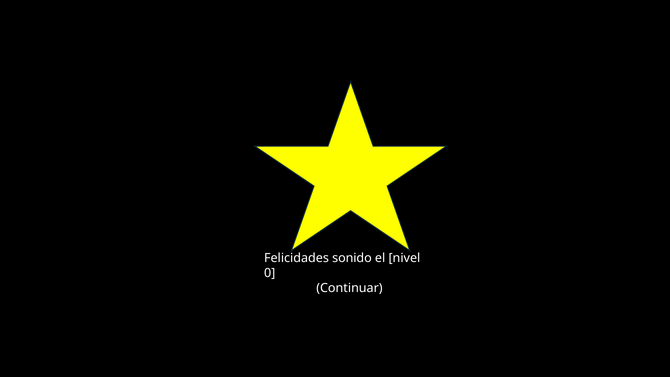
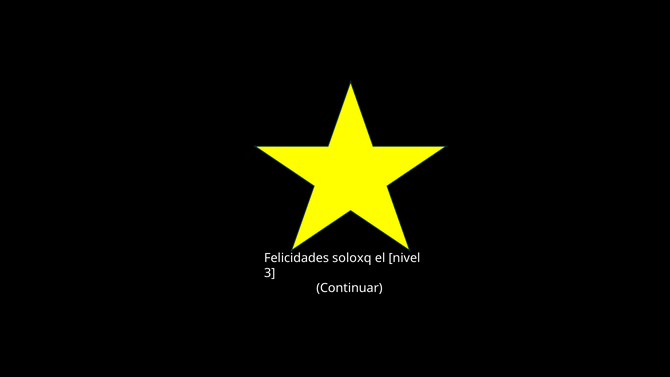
sonido: sonido -> soloxq (352, 258)
0: 0 -> 3 (270, 273)
